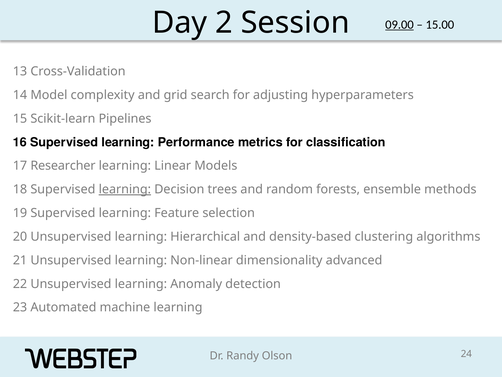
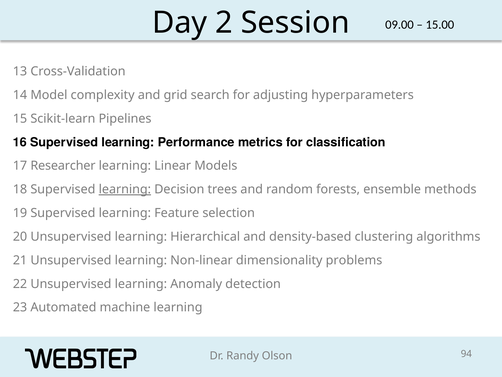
09.00 underline: present -> none (399, 25)
advanced: advanced -> problems (354, 260)
24: 24 -> 94 (466, 354)
